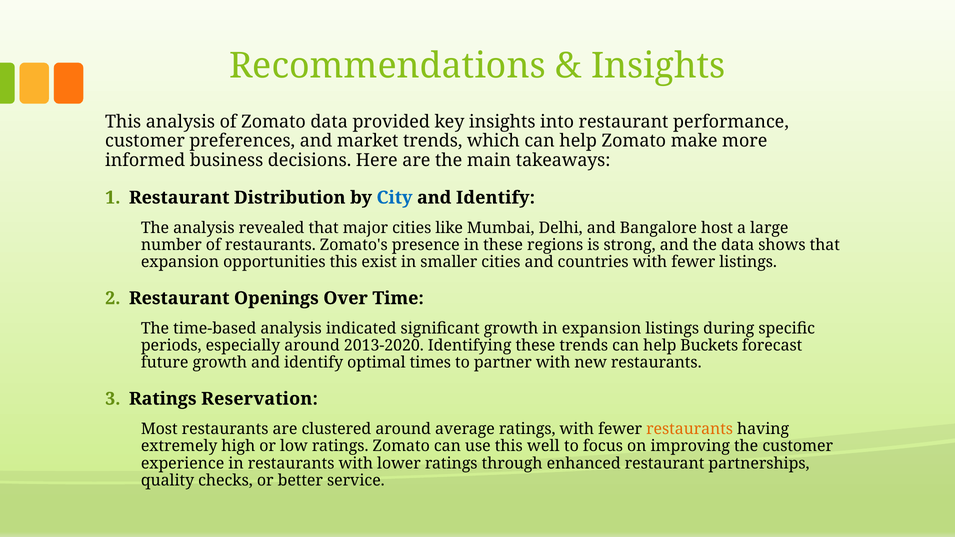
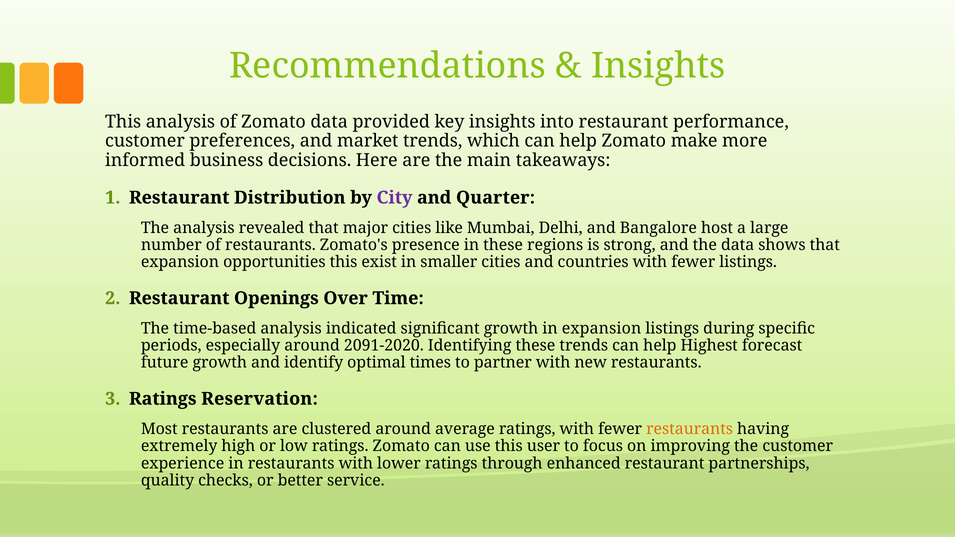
City colour: blue -> purple (394, 198)
Identify: Identify -> Quarter (496, 198)
2013-2020: 2013-2020 -> 2091-2020 (384, 346)
Buckets: Buckets -> Highest (709, 346)
well: well -> user (543, 446)
